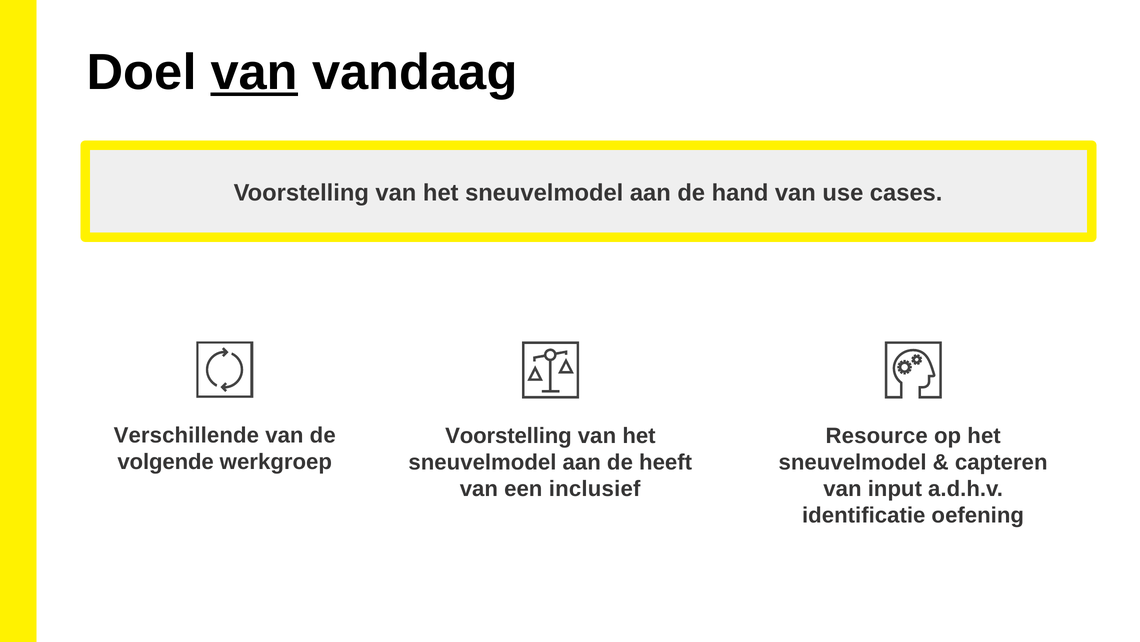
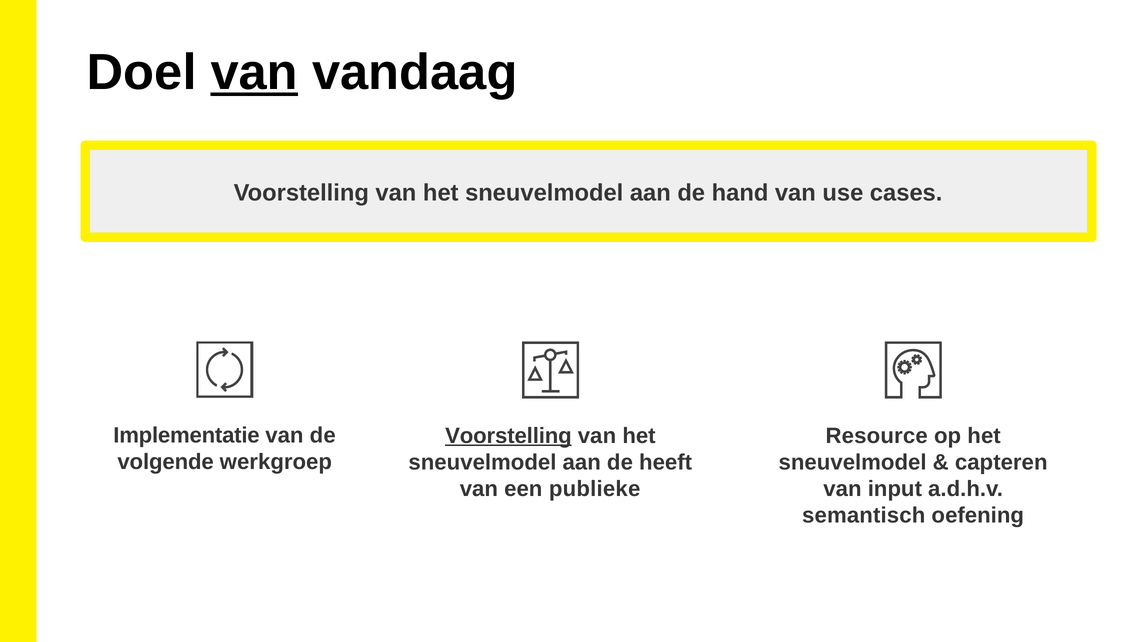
Verschillende: Verschillende -> Implementatie (186, 435)
Voorstelling underline: none -> present (508, 435)
inclusief: inclusief -> publieke (595, 488)
identificatie: identificatie -> semantisch (864, 515)
